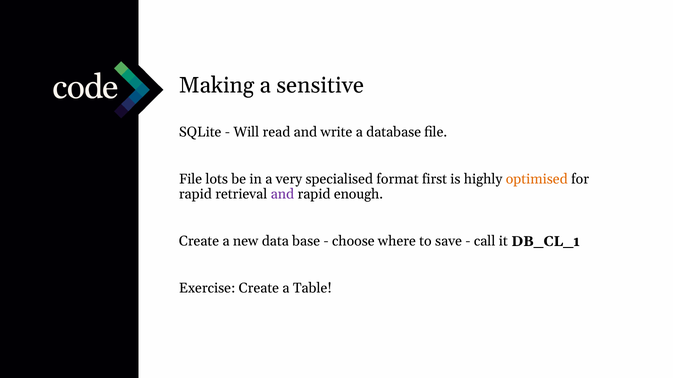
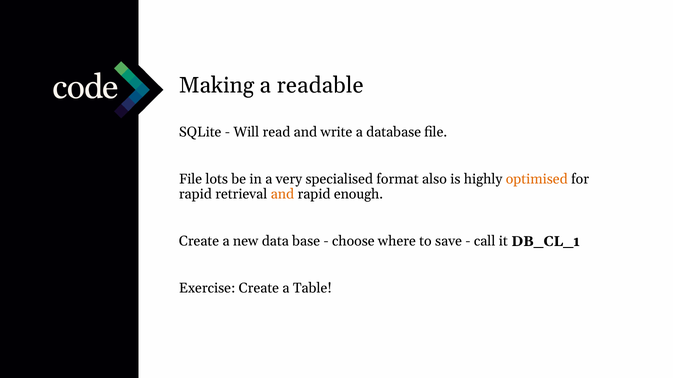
sensitive: sensitive -> readable (320, 86)
first: first -> also (434, 179)
and colour: purple -> orange (282, 195)
